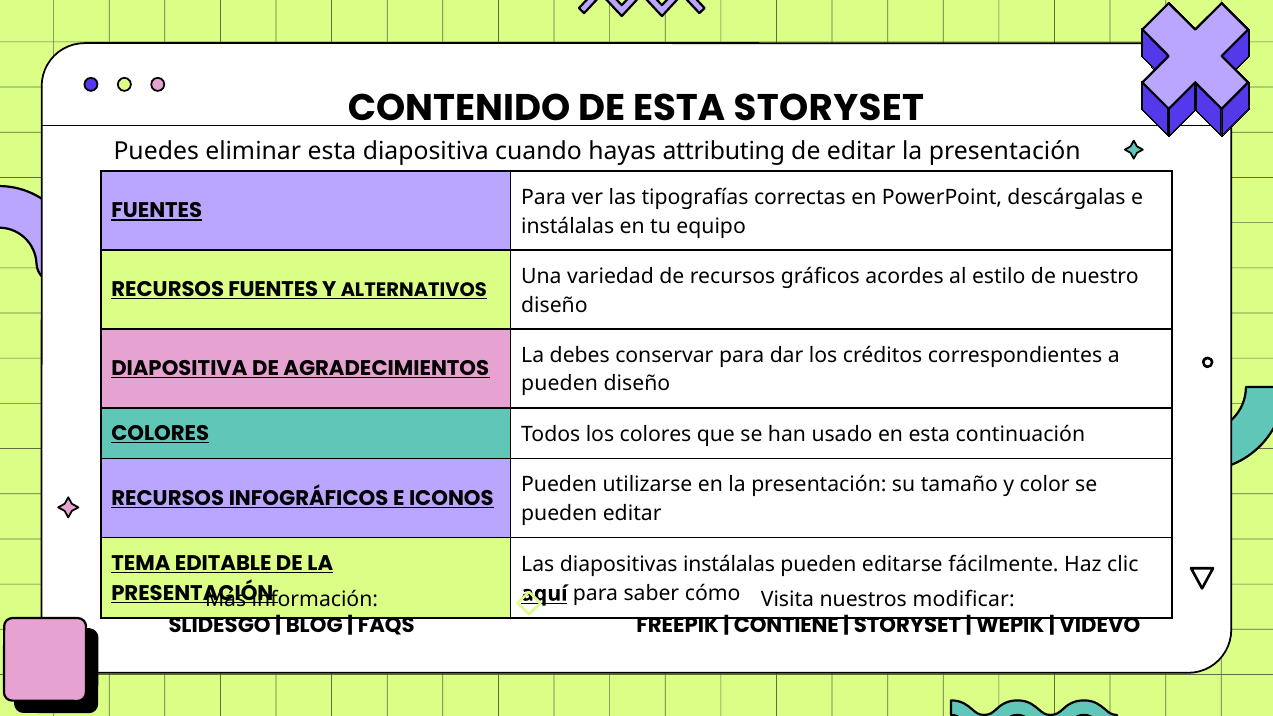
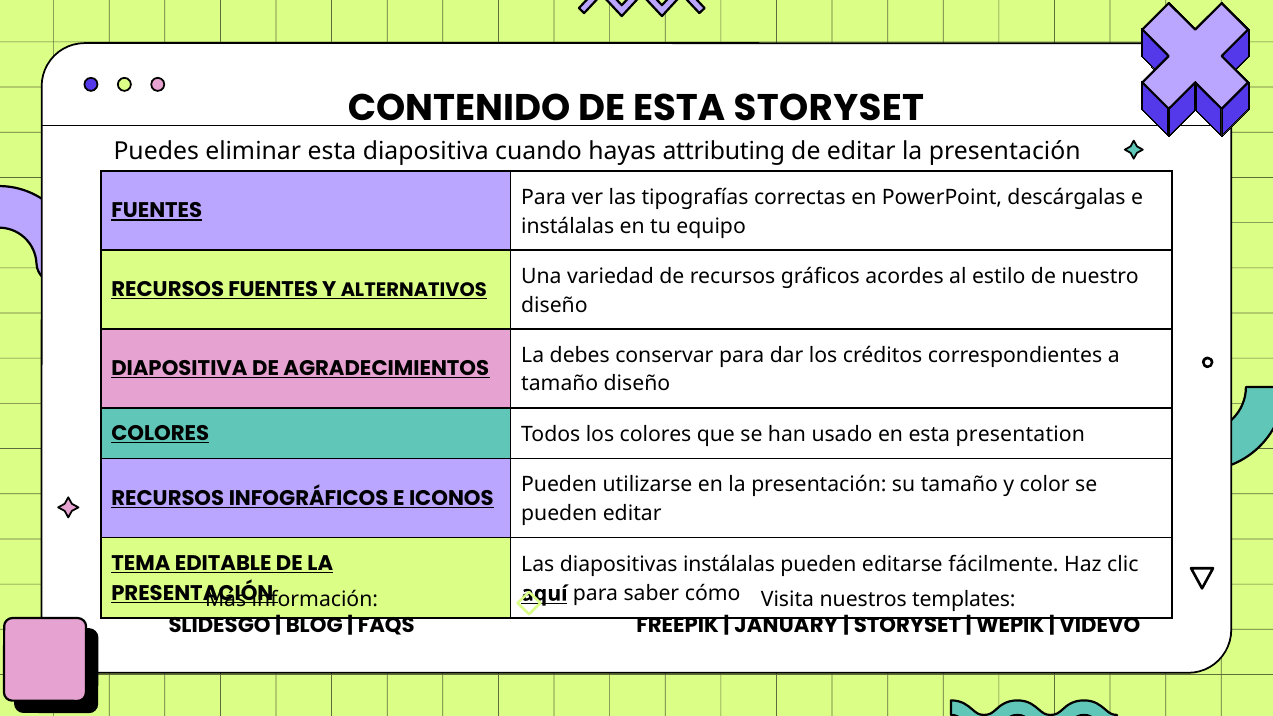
pueden: pueden -> tamaño (560, 384)
continuación: continuación -> presentation (1020, 435)
modificar: modificar -> templates (964, 600)
CONTIENE: CONTIENE -> JANUARY (786, 625)
